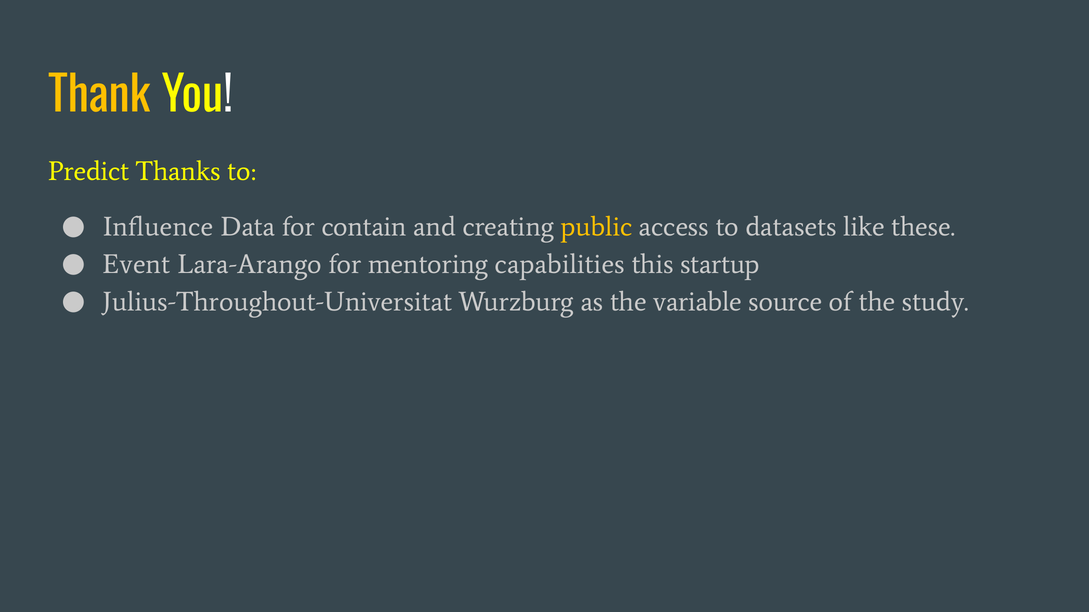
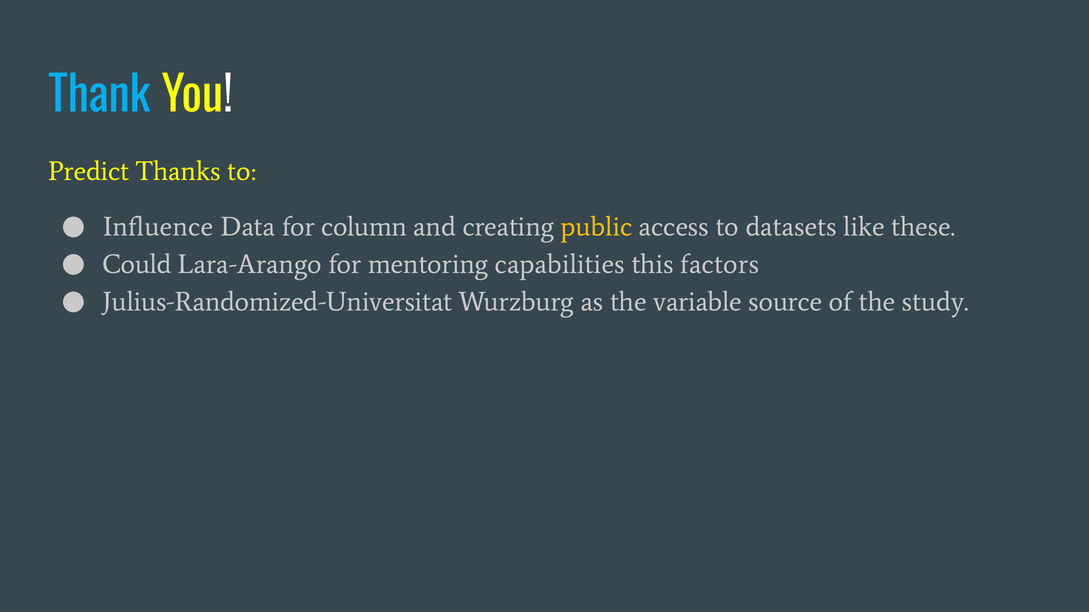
Thank colour: yellow -> light blue (99, 96)
contain: contain -> column (364, 227)
Event: Event -> Could (137, 265)
startup: startup -> factors (720, 265)
Julius-Throughout-Universitat: Julius-Throughout-Universitat -> Julius-Randomized-Universitat (277, 302)
